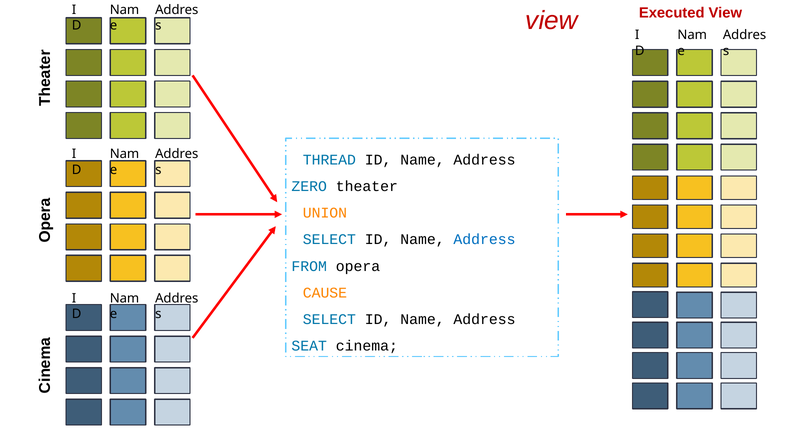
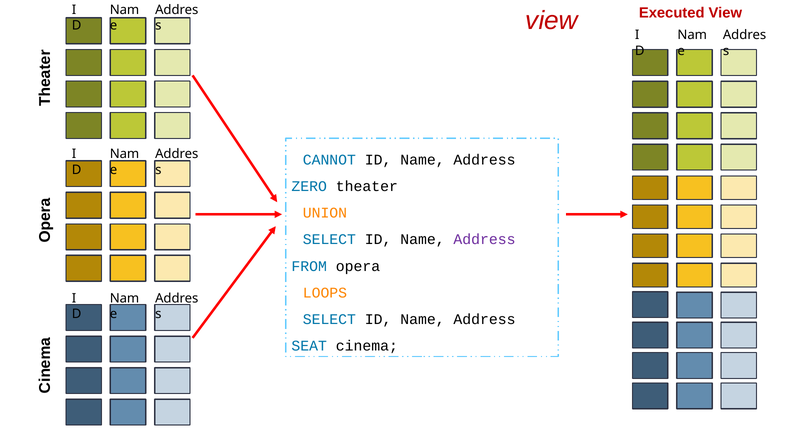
THREAD: THREAD -> CANNOT (329, 160)
Address colour: blue -> purple (485, 240)
CAUSE: CAUSE -> LOOPS (325, 293)
